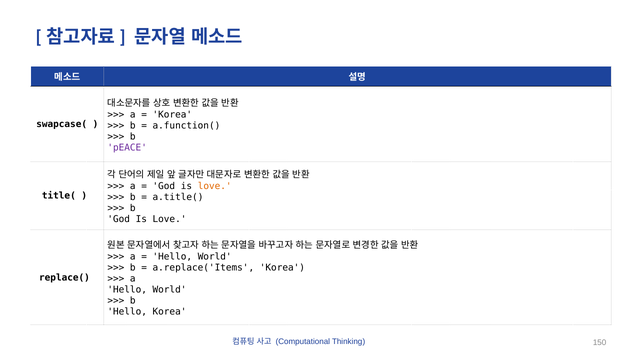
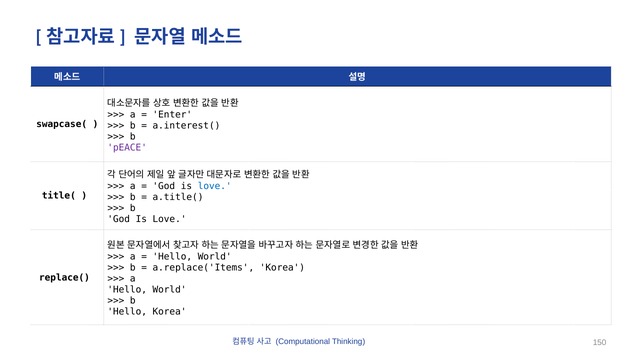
Korea: Korea -> Enter (172, 115)
a.function(: a.function( -> a.interest( (186, 126)
love colour: orange -> blue (215, 186)
